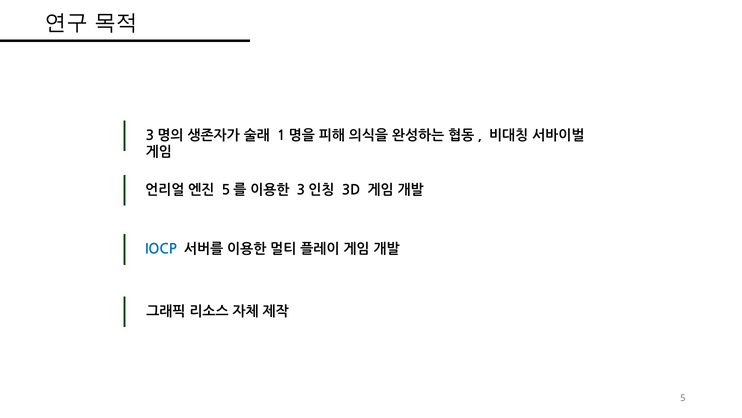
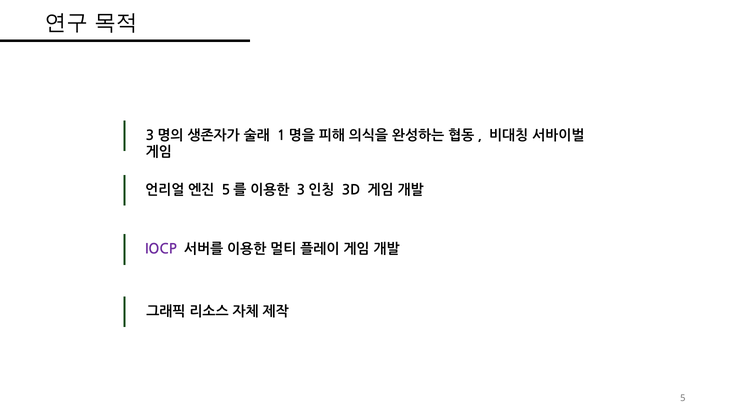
IOCP colour: blue -> purple (161, 249)
